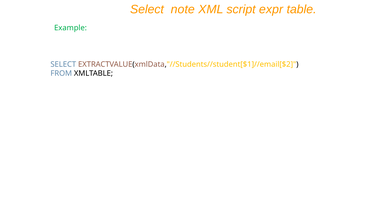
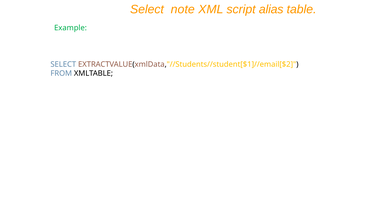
expr: expr -> alias (271, 9)
